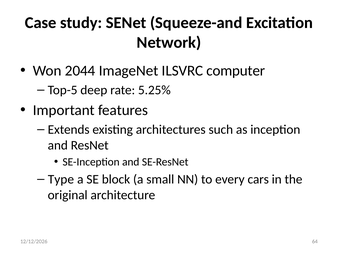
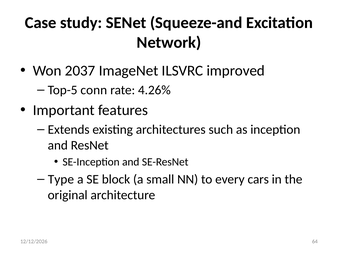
2044: 2044 -> 2037 (80, 71)
computer: computer -> improved (236, 71)
deep: deep -> conn (94, 90)
5.25%: 5.25% -> 4.26% (154, 90)
